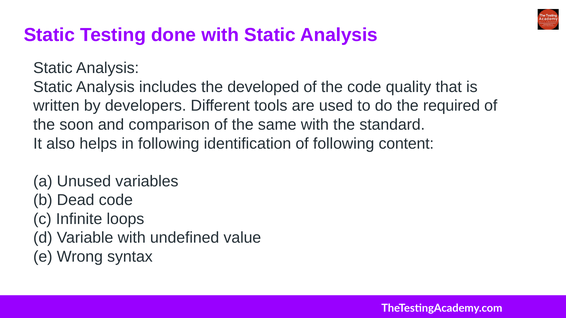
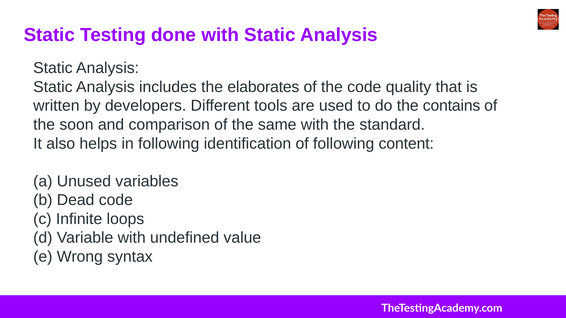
developed: developed -> elaborates (263, 87)
required: required -> contains (452, 106)
